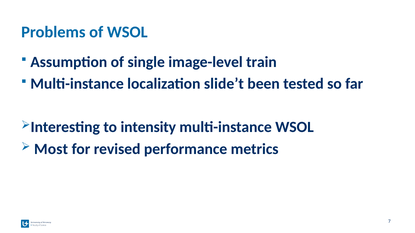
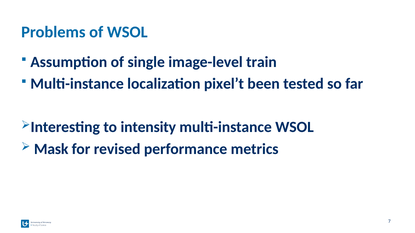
slide’t: slide’t -> pixel’t (224, 84)
Most: Most -> Mask (51, 149)
